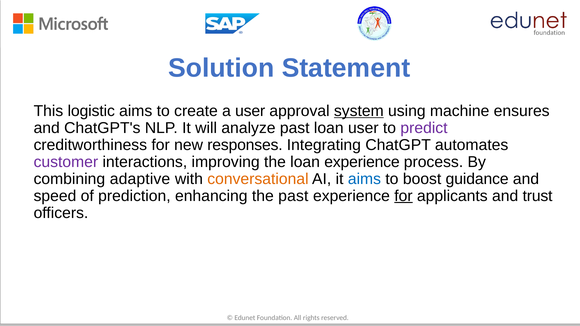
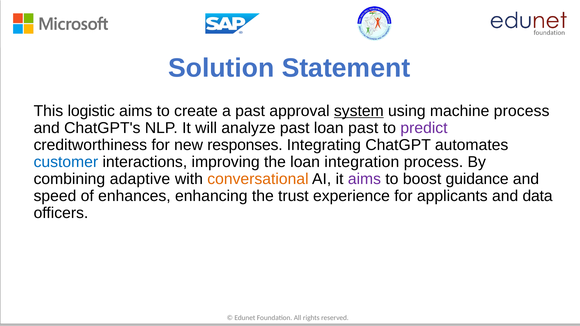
a user: user -> past (250, 111)
machine ensures: ensures -> process (522, 111)
loan user: user -> past (363, 128)
customer colour: purple -> blue (66, 162)
loan experience: experience -> integration (362, 162)
aims colour: blue -> purple (364, 179)
prediction: prediction -> enhances (134, 196)
the past: past -> trust (293, 196)
for underline: present -> none (403, 196)
trust: trust -> data (538, 196)
